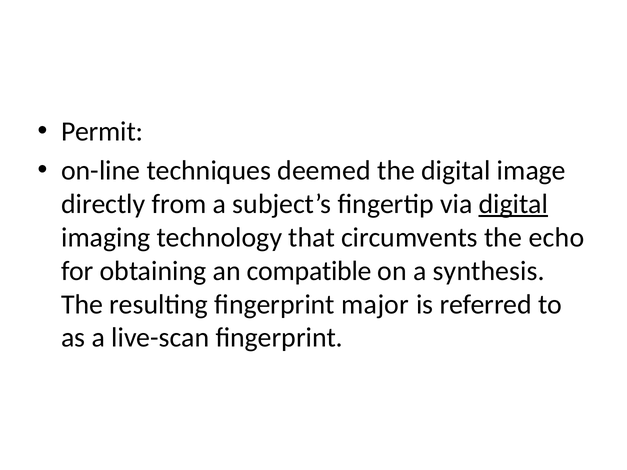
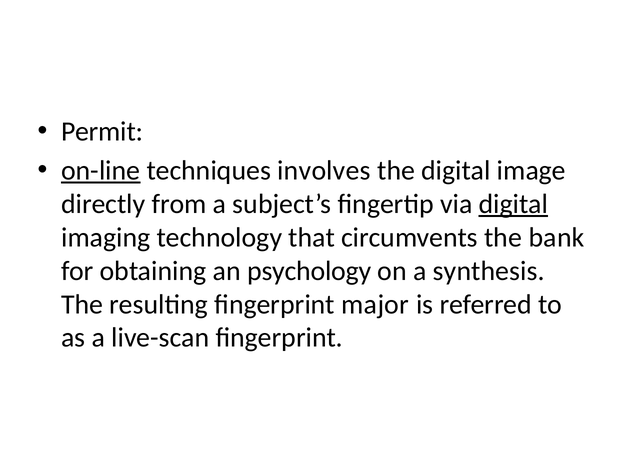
on-line underline: none -> present (101, 171)
deemed: deemed -> involves (324, 171)
echo: echo -> bank (557, 238)
compatible: compatible -> psychology (309, 271)
